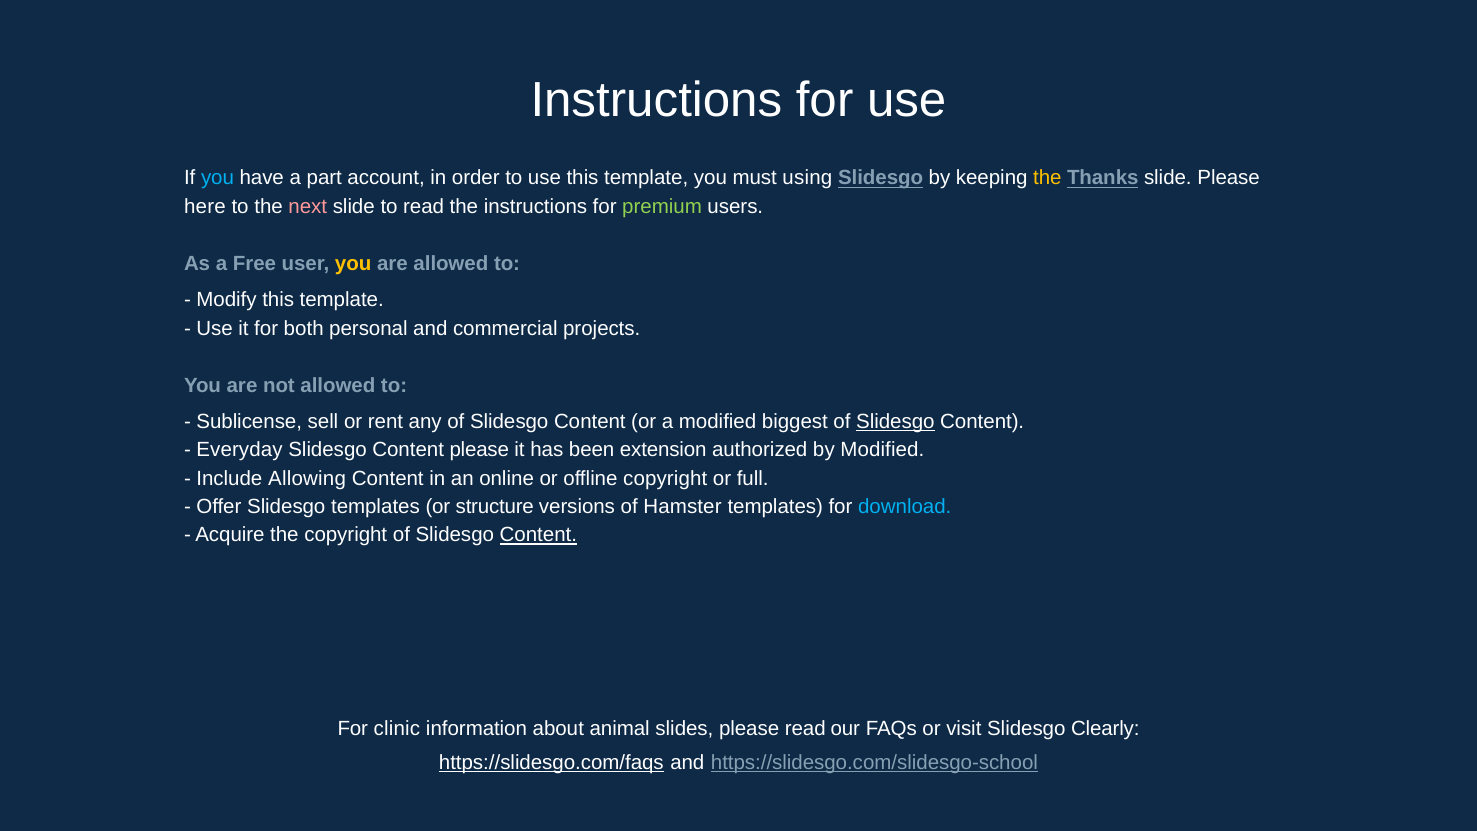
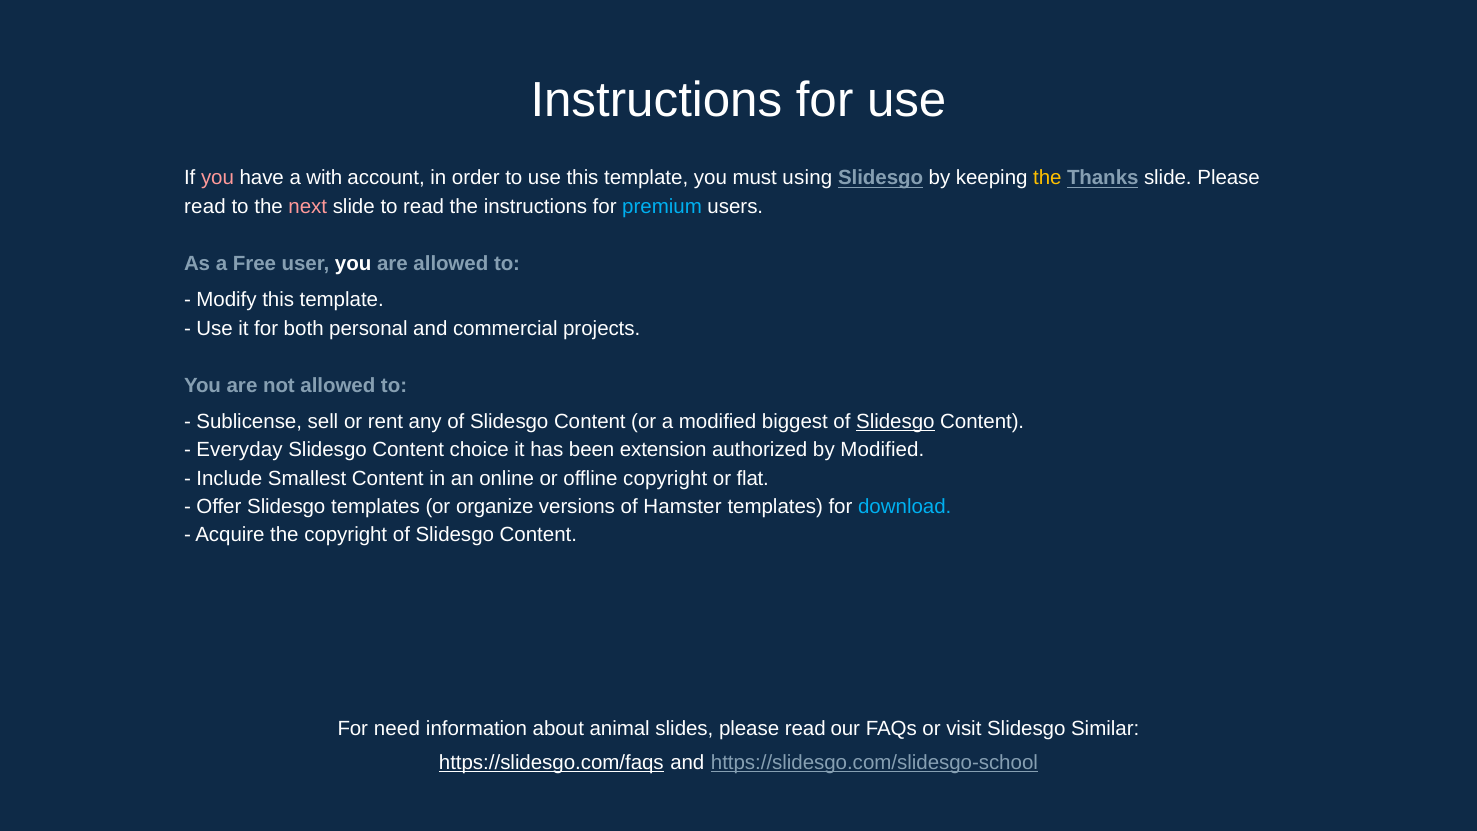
you colour: light blue -> pink (217, 178)
part: part -> with (324, 178)
here: here -> read (205, 206)
premium colour: light green -> light blue (662, 206)
you colour: yellow -> white (353, 263)
Content please: please -> choice (479, 450)
Allowing: Allowing -> Smallest (307, 478)
full: full -> flat (753, 478)
structure: structure -> organize (495, 507)
Content underline: present -> none (538, 535)
clinic: clinic -> need (397, 729)
Clearly: Clearly -> Similar (1105, 729)
